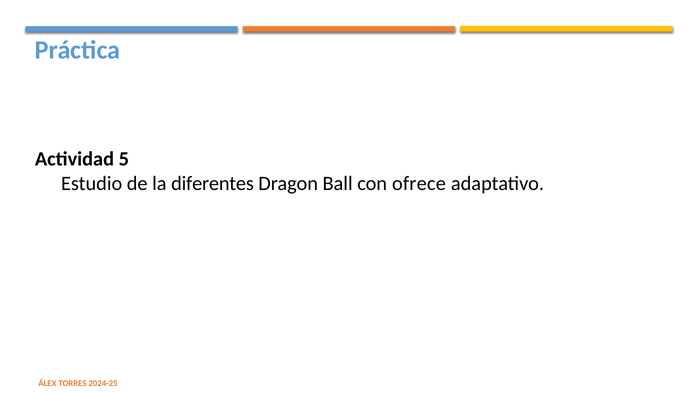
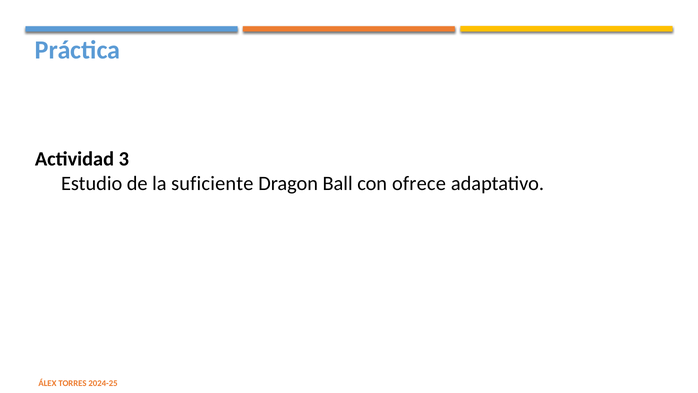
5: 5 -> 3 (124, 159)
diferentes: diferentes -> suficiente (212, 183)
